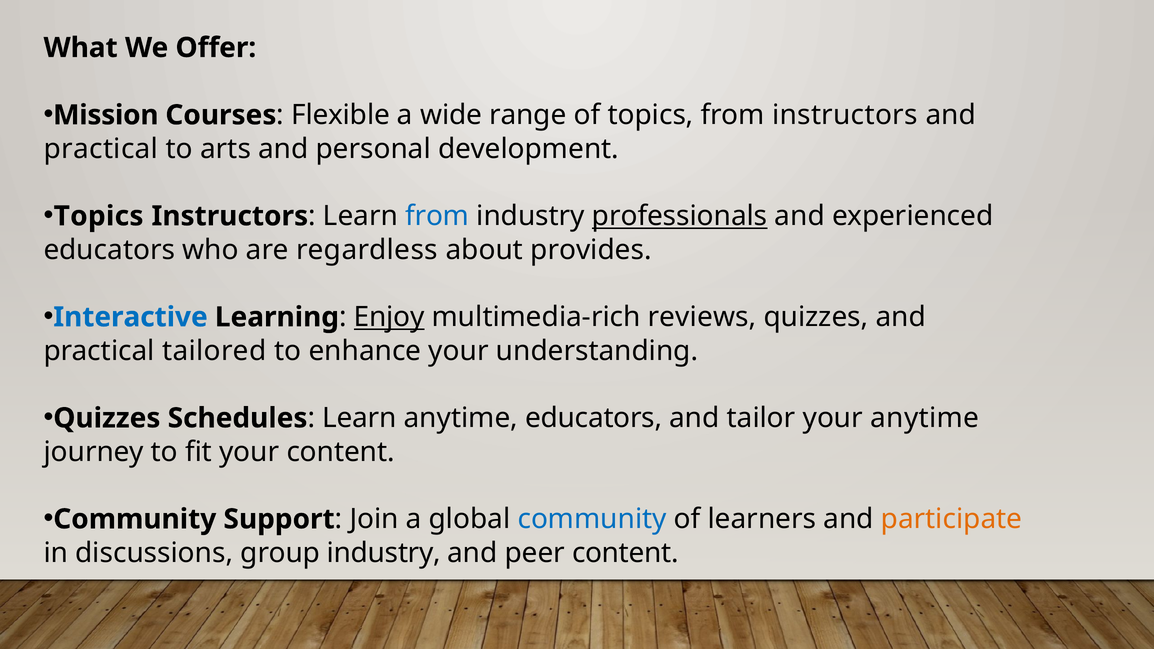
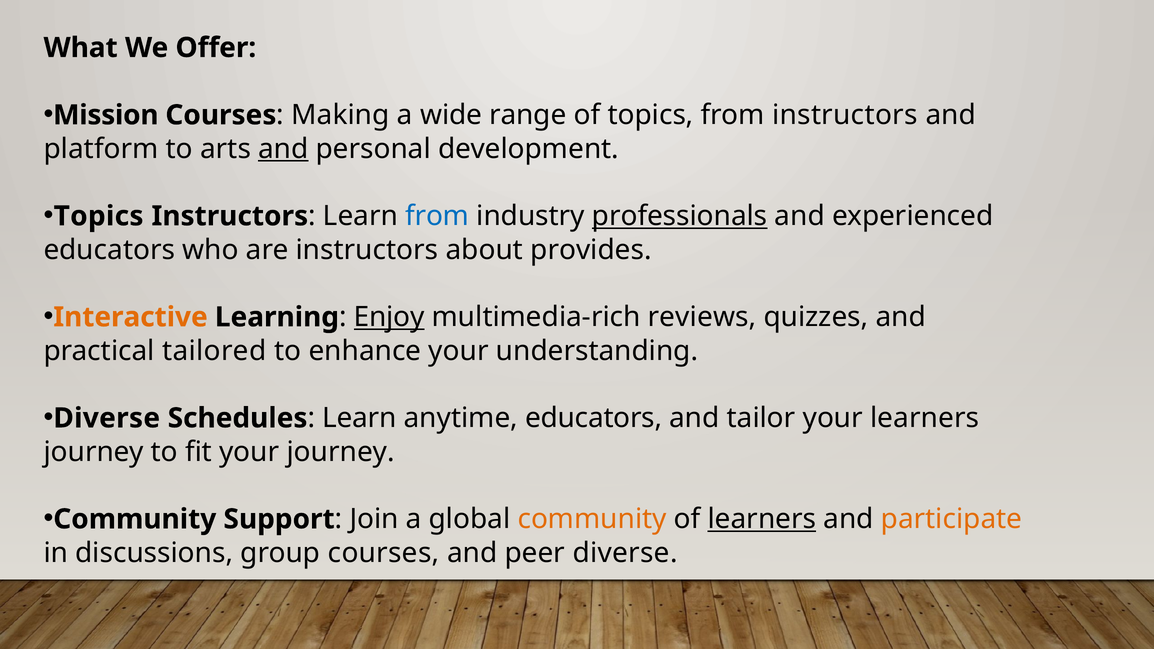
Flexible: Flexible -> Making (340, 115)
practical: practical -> platform (101, 149)
and underline: none -> present (283, 149)
are regardless: regardless -> instructors (367, 250)
Interactive colour: blue -> orange (130, 317)
Quizzes: Quizzes -> Diverse (107, 418)
your anytime: anytime -> learners (925, 418)
your content: content -> journey (341, 452)
community colour: blue -> orange (592, 519)
learners underline: none -> present (762, 519)
group industry: industry -> courses (384, 553)
peer content: content -> diverse (625, 553)
